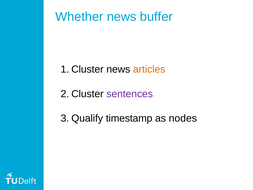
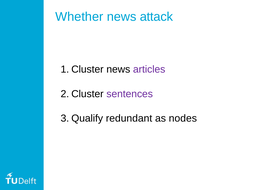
buffer: buffer -> attack (156, 17)
articles colour: orange -> purple (149, 69)
timestamp: timestamp -> redundant (129, 118)
